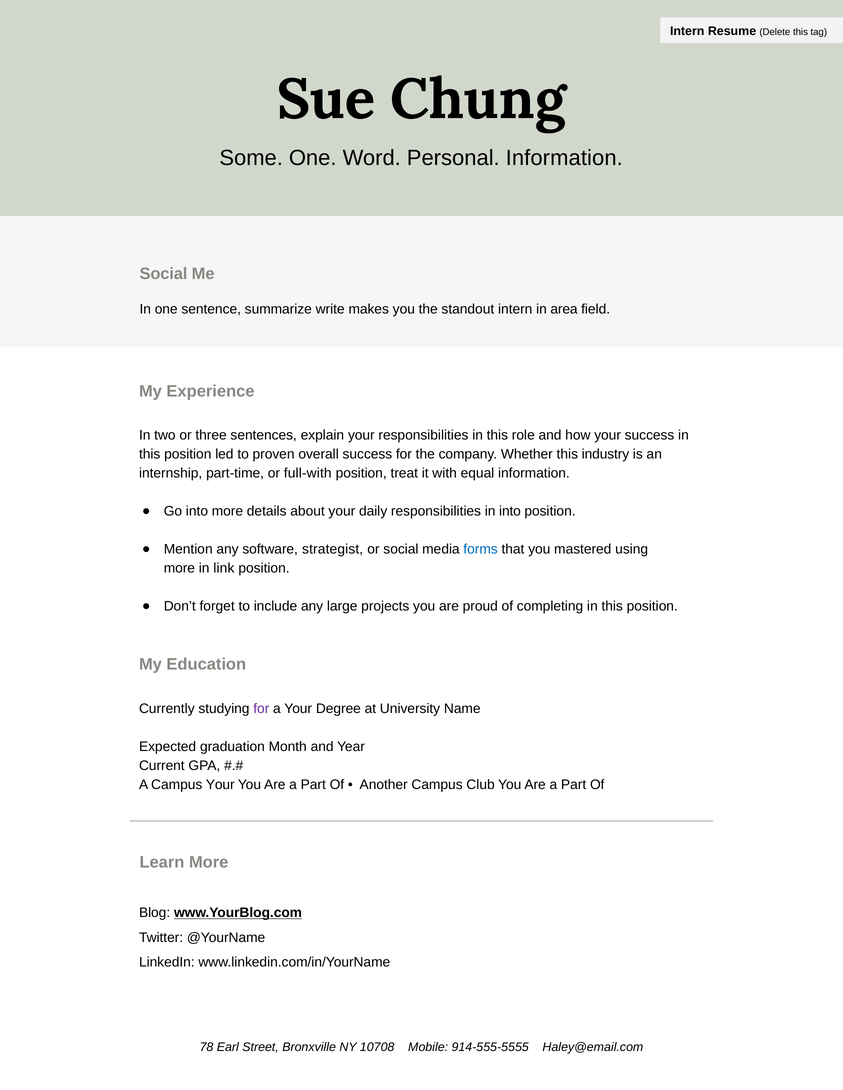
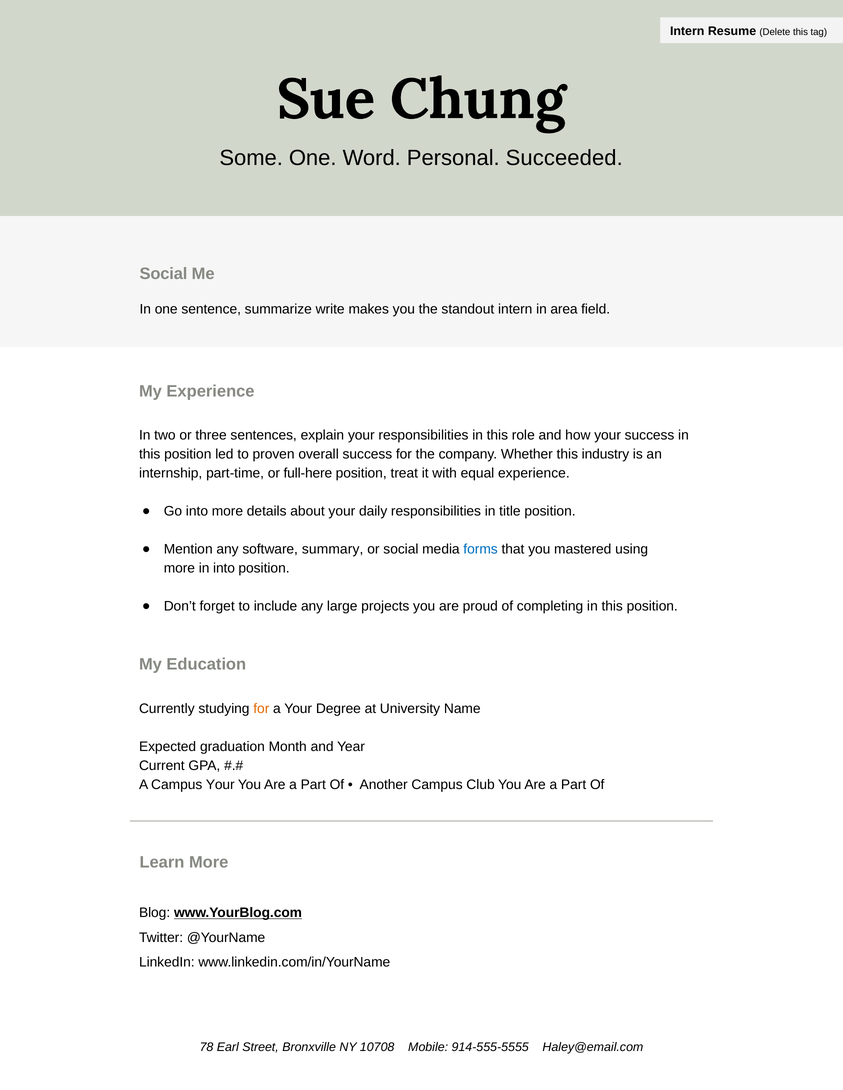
Personal Information: Information -> Succeeded (564, 158)
full-with: full-with -> full-here (308, 474)
equal information: information -> experience (534, 474)
in into: into -> title (510, 512)
strategist: strategist -> summary (333, 550)
in link: link -> into (224, 569)
for colour: purple -> orange (261, 709)
